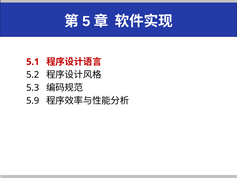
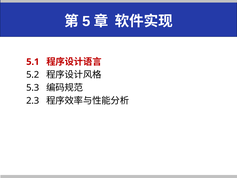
5.9: 5.9 -> 2.3 (33, 100)
